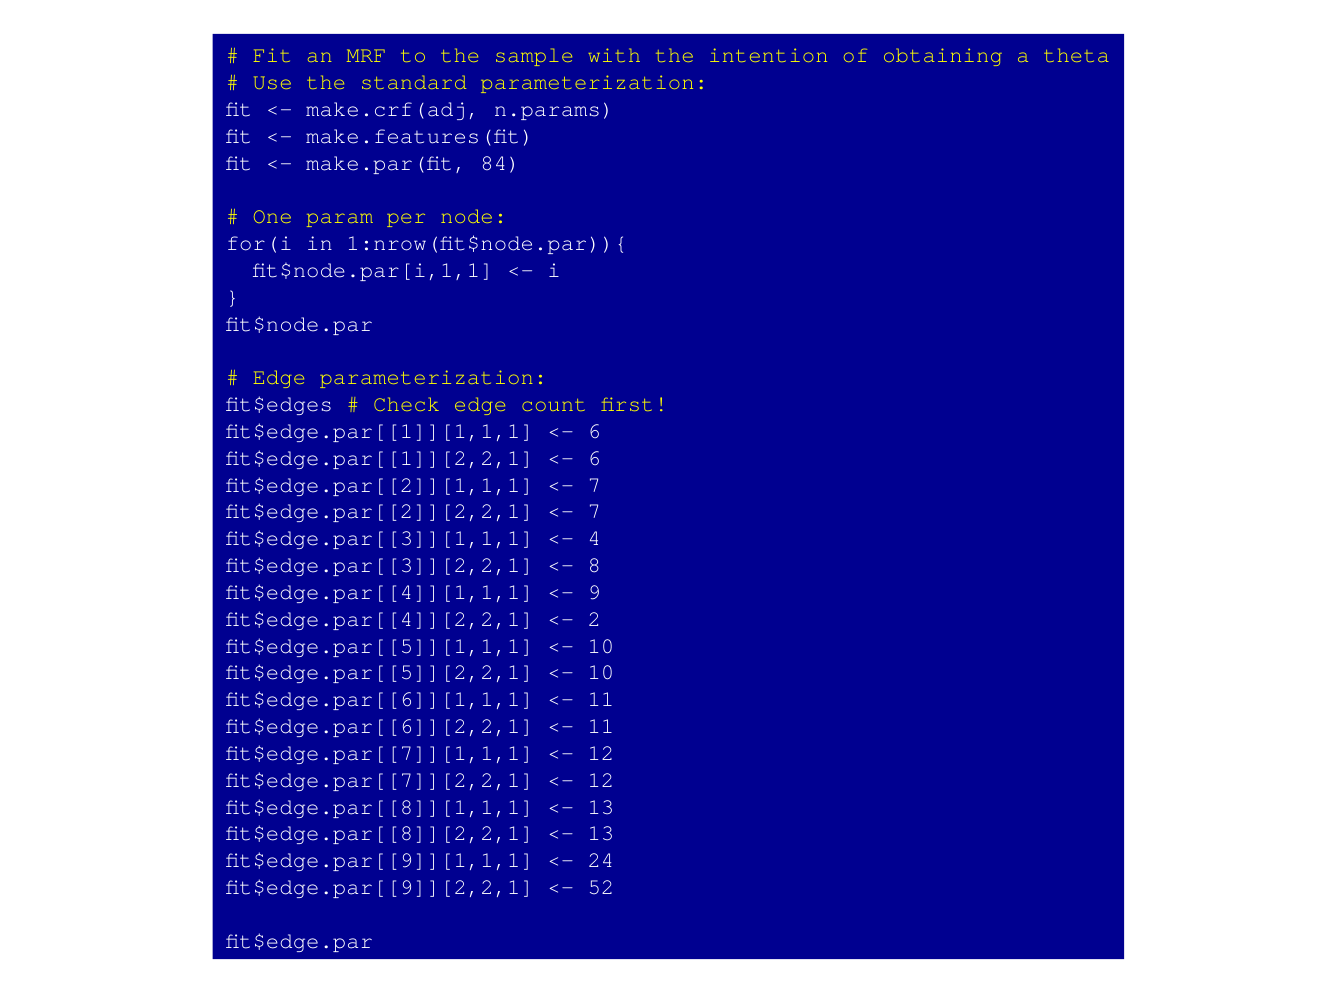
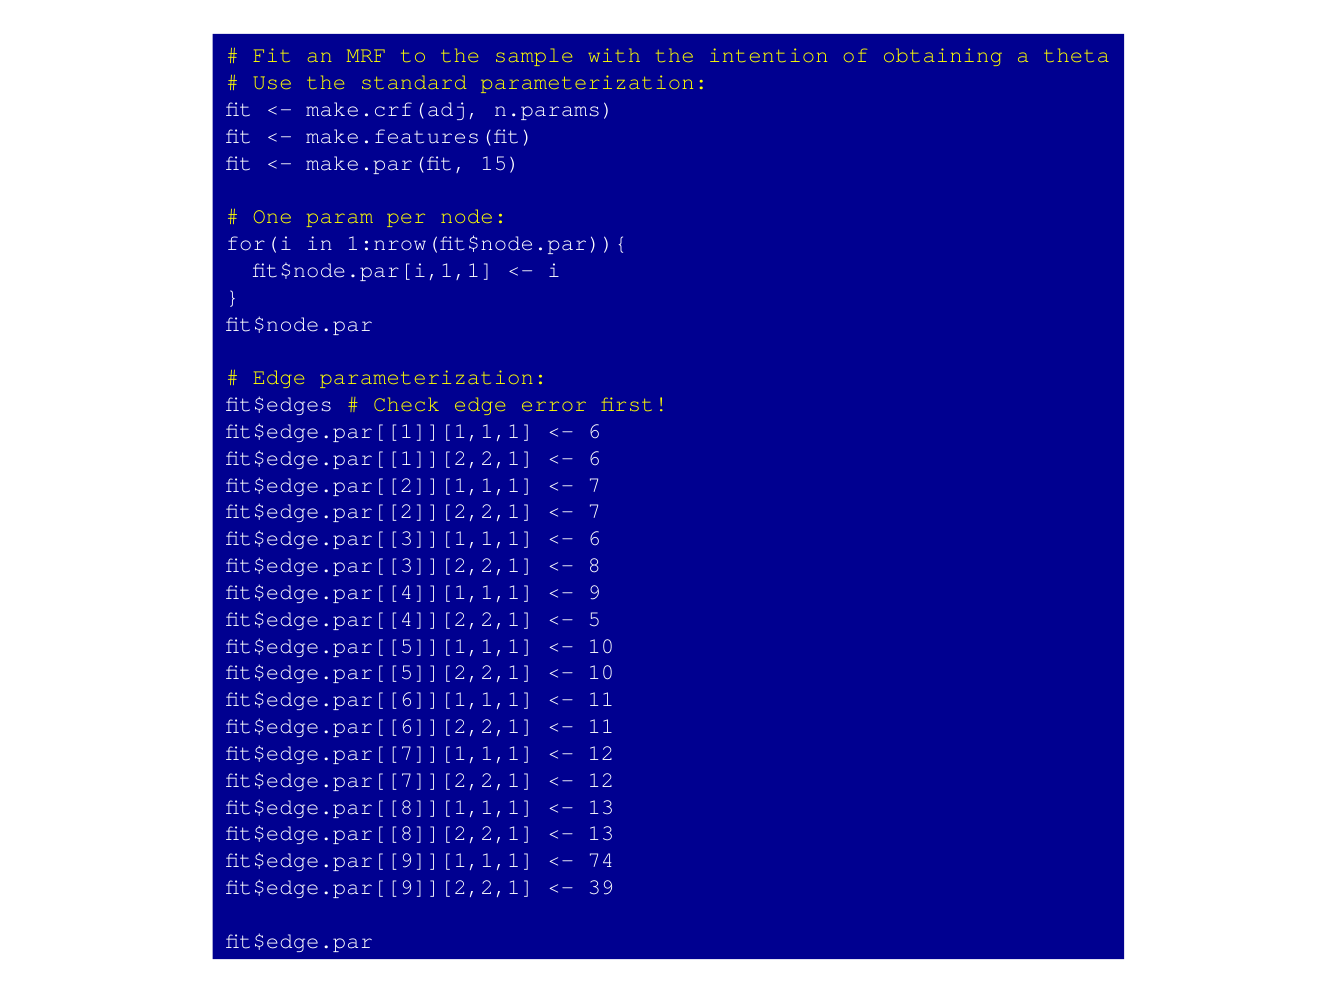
84: 84 -> 15 (500, 163)
count: count -> error (554, 404)
4: 4 -> 6 (594, 538)
2: 2 -> 5 (594, 619)
24: 24 -> 74 (601, 860)
52: 52 -> 39 (601, 887)
